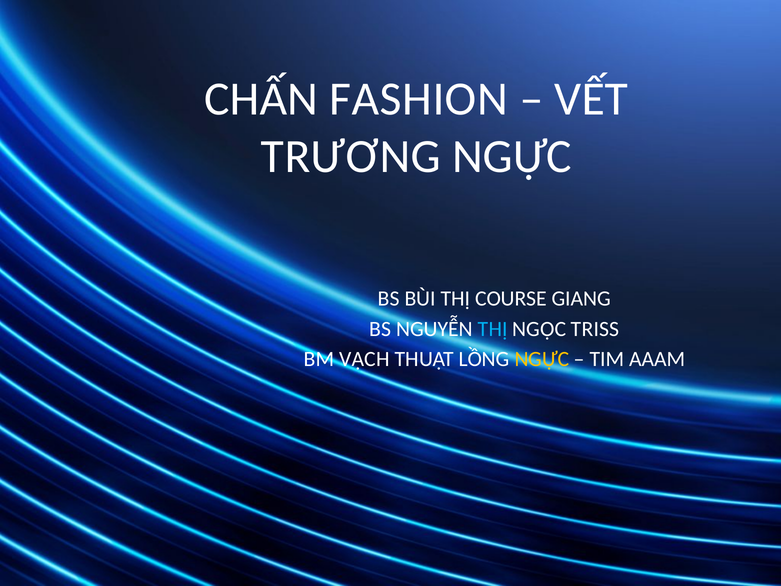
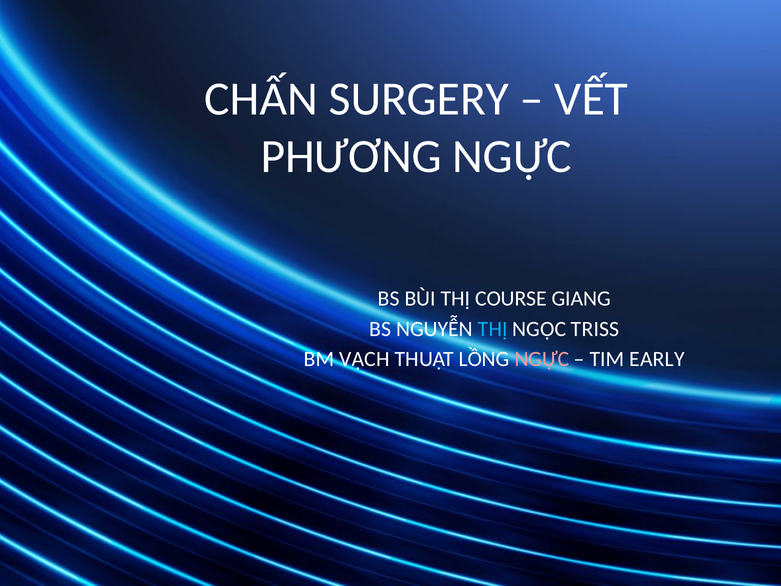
FASHION: FASHION -> SURGERY (419, 99)
TRƯƠNG: TRƯƠNG -> PHƯƠNG (351, 156)
NGỰC colour: yellow -> pink (542, 359)
AAAM: AAAM -> EARLY (657, 359)
